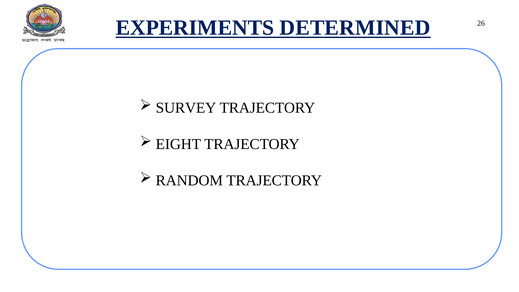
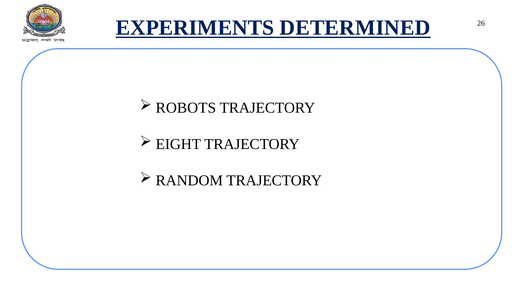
SURVEY: SURVEY -> ROBOTS (186, 108)
